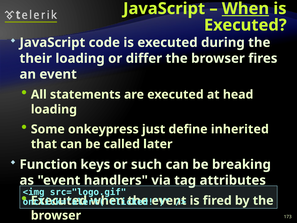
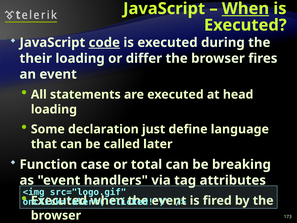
code underline: none -> present (104, 42)
onkeypress: onkeypress -> declaration (103, 129)
inherited: inherited -> language (240, 129)
keys: keys -> case (95, 164)
such: such -> total (147, 164)
